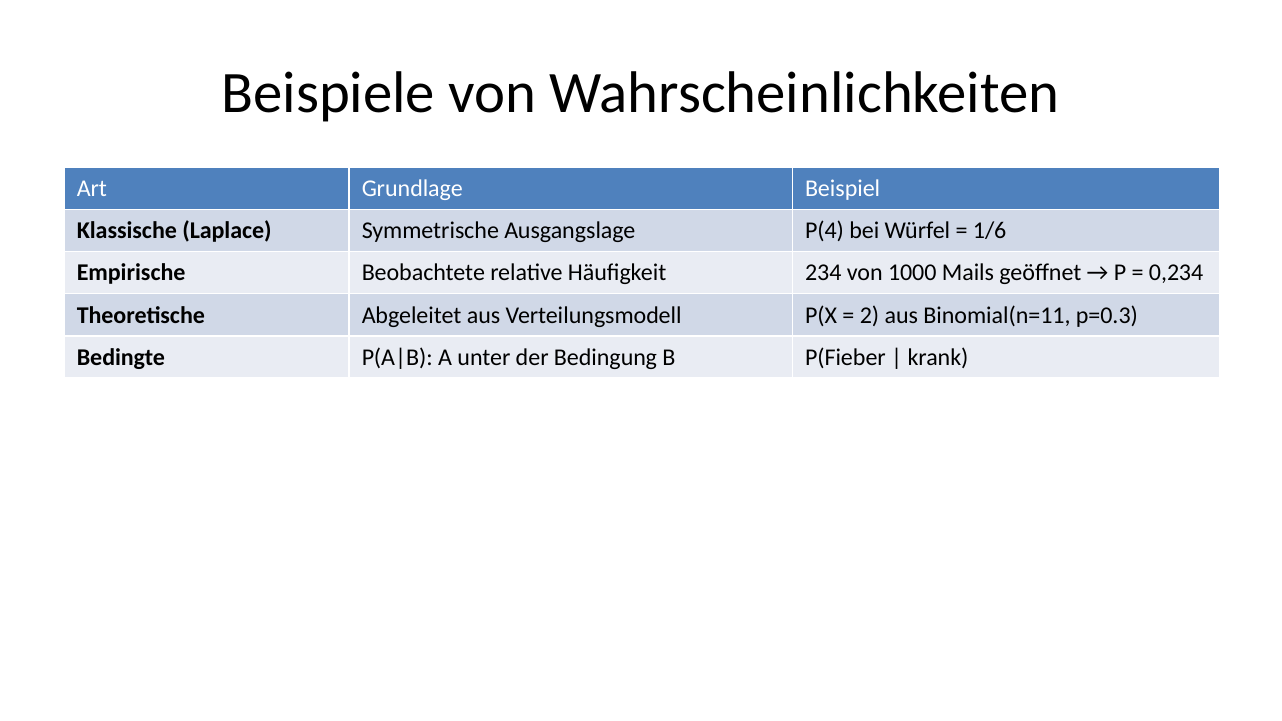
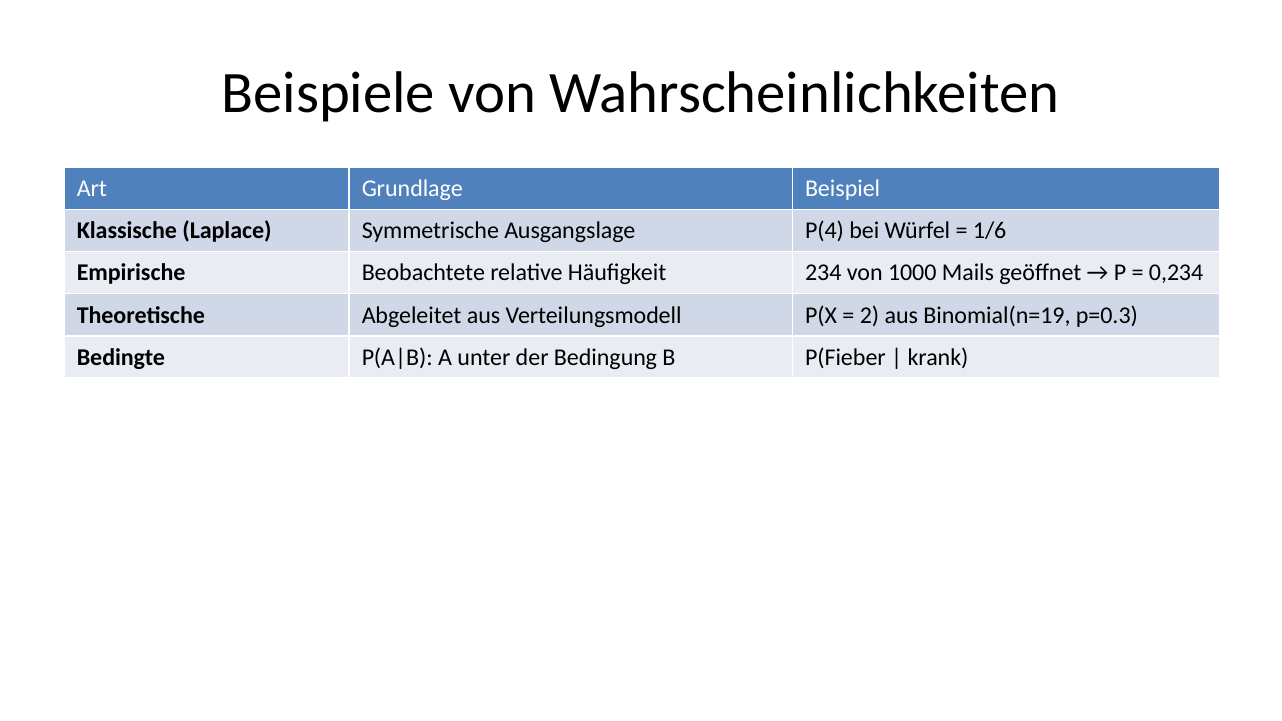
Binomial(n=11: Binomial(n=11 -> Binomial(n=19 (997, 315)
